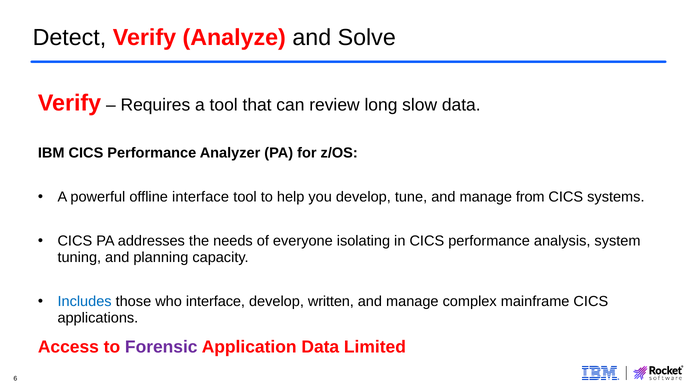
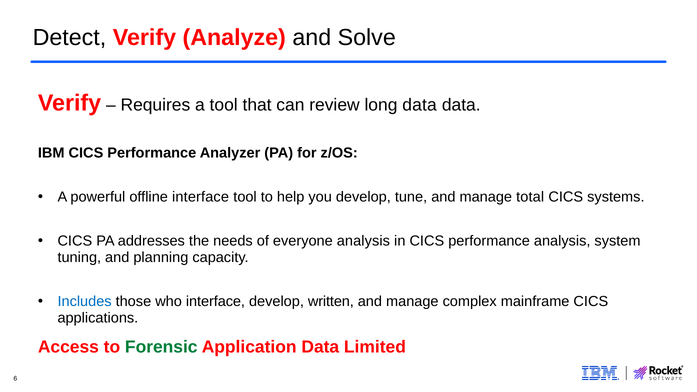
long slow: slow -> data (420, 105)
from: from -> total (530, 197)
everyone isolating: isolating -> analysis (363, 241)
Forensic colour: purple -> green (161, 347)
